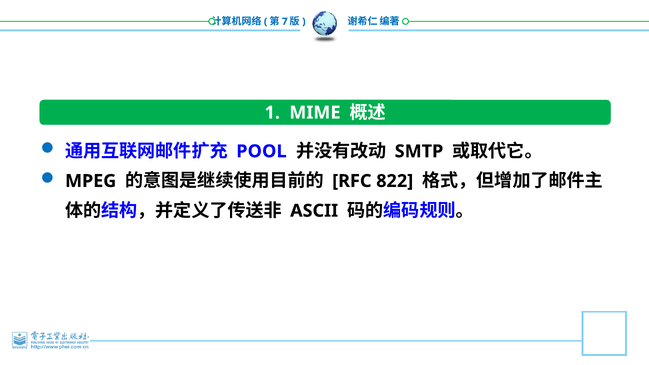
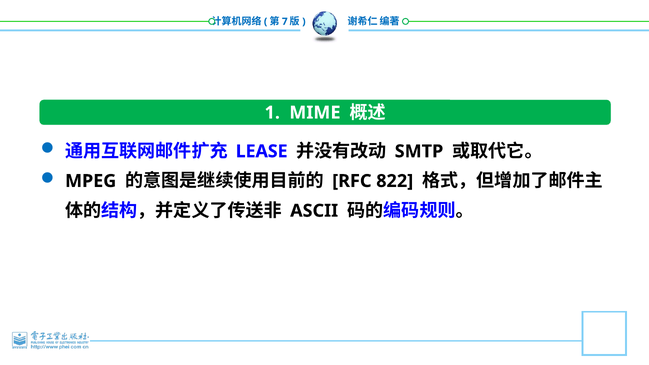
POOL: POOL -> LEASE (262, 151)
